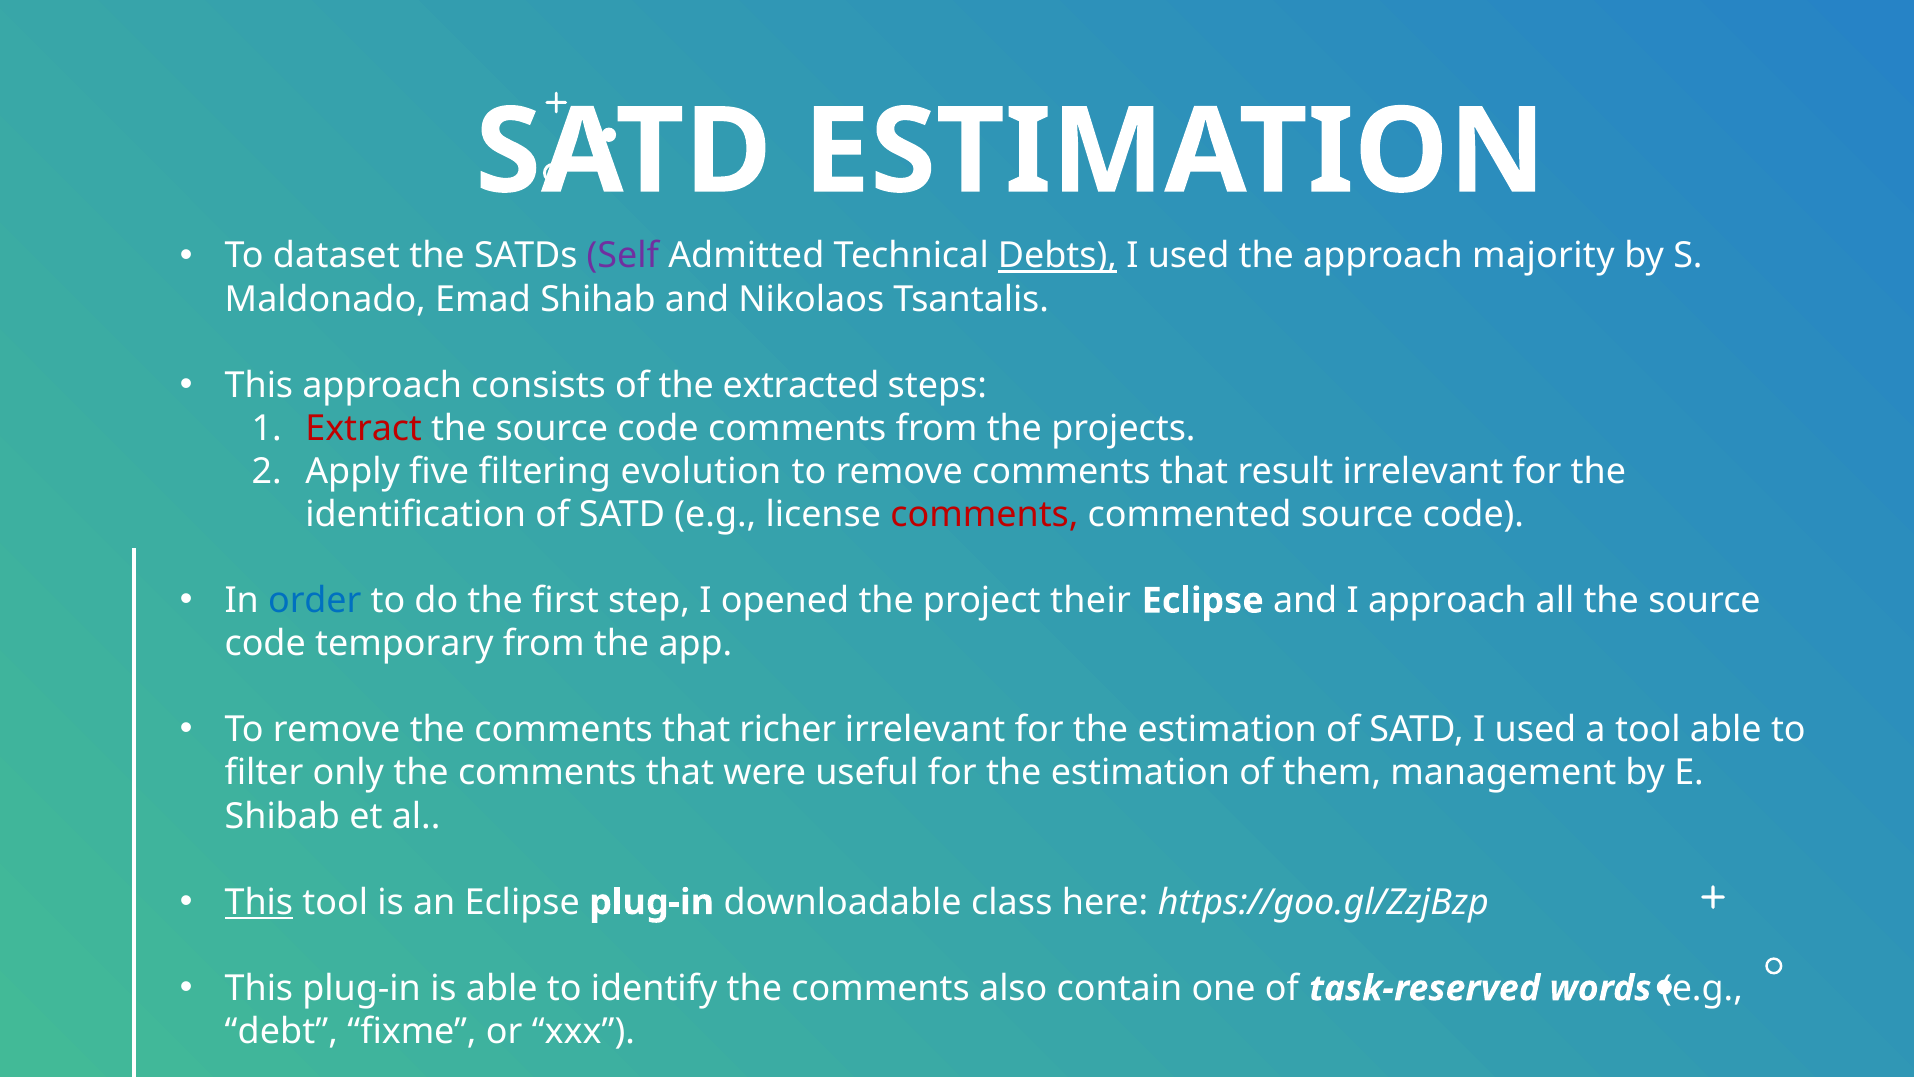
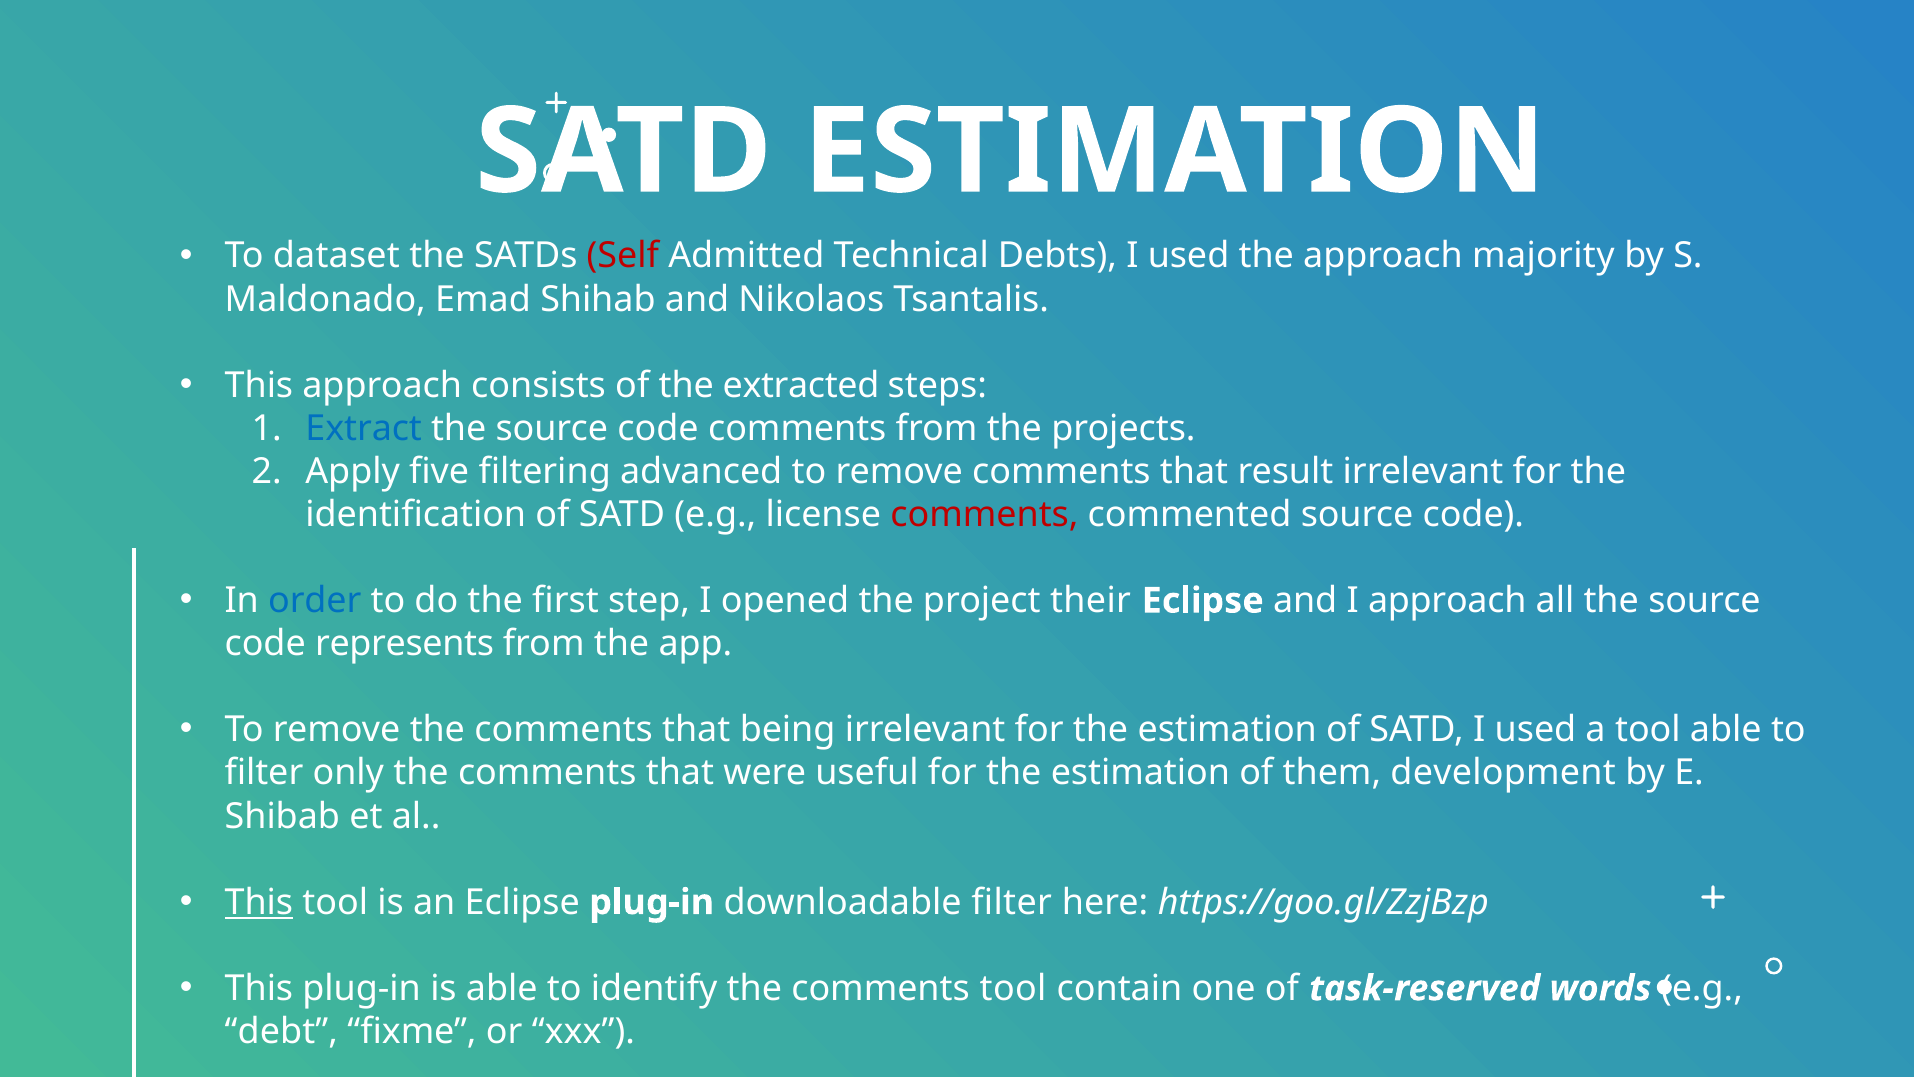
Self colour: purple -> red (623, 256)
Debts underline: present -> none (1057, 256)
Extract colour: red -> blue (364, 428)
evolution: evolution -> advanced (701, 471)
temporary: temporary -> represents (405, 644)
richer: richer -> being (788, 730)
management: management -> development (1503, 773)
downloadable class: class -> filter (1012, 902)
comments also: also -> tool (1013, 988)
